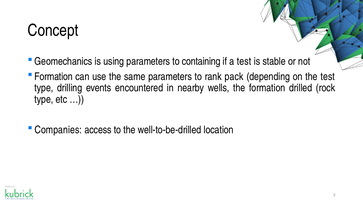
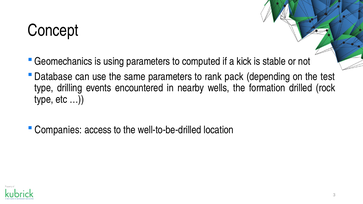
containing: containing -> computed (201, 61)
a test: test -> kick (244, 61)
Formation: Formation -> Database (53, 77)
